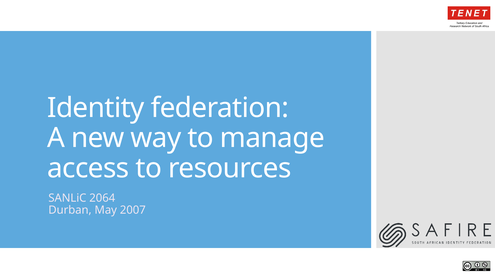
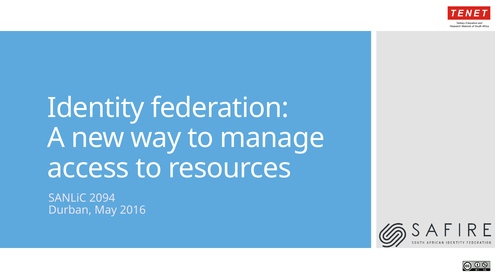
2064: 2064 -> 2094 (102, 198)
2007: 2007 -> 2016 (133, 210)
